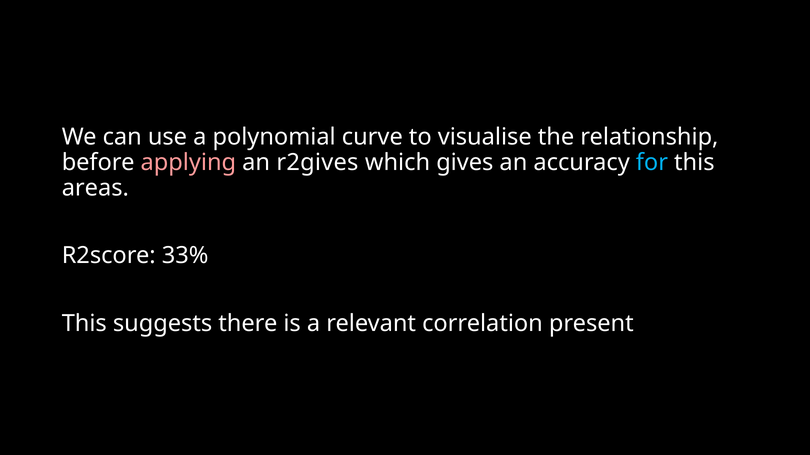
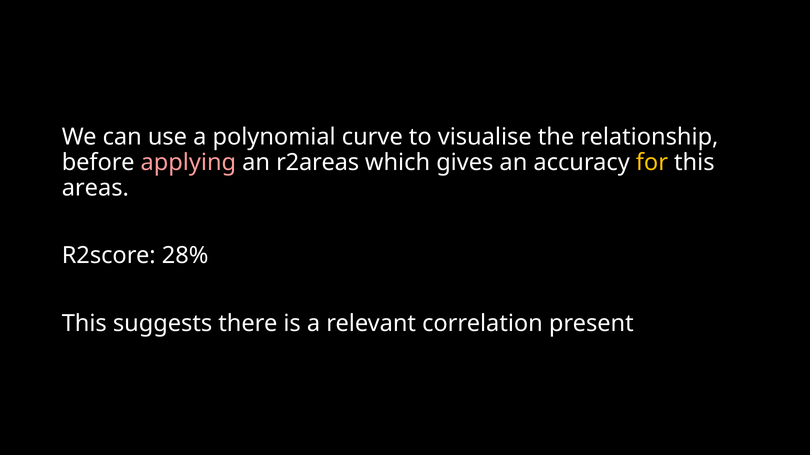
r2gives: r2gives -> r2areas (318, 162)
for colour: light blue -> yellow (652, 162)
33%: 33% -> 28% (185, 256)
